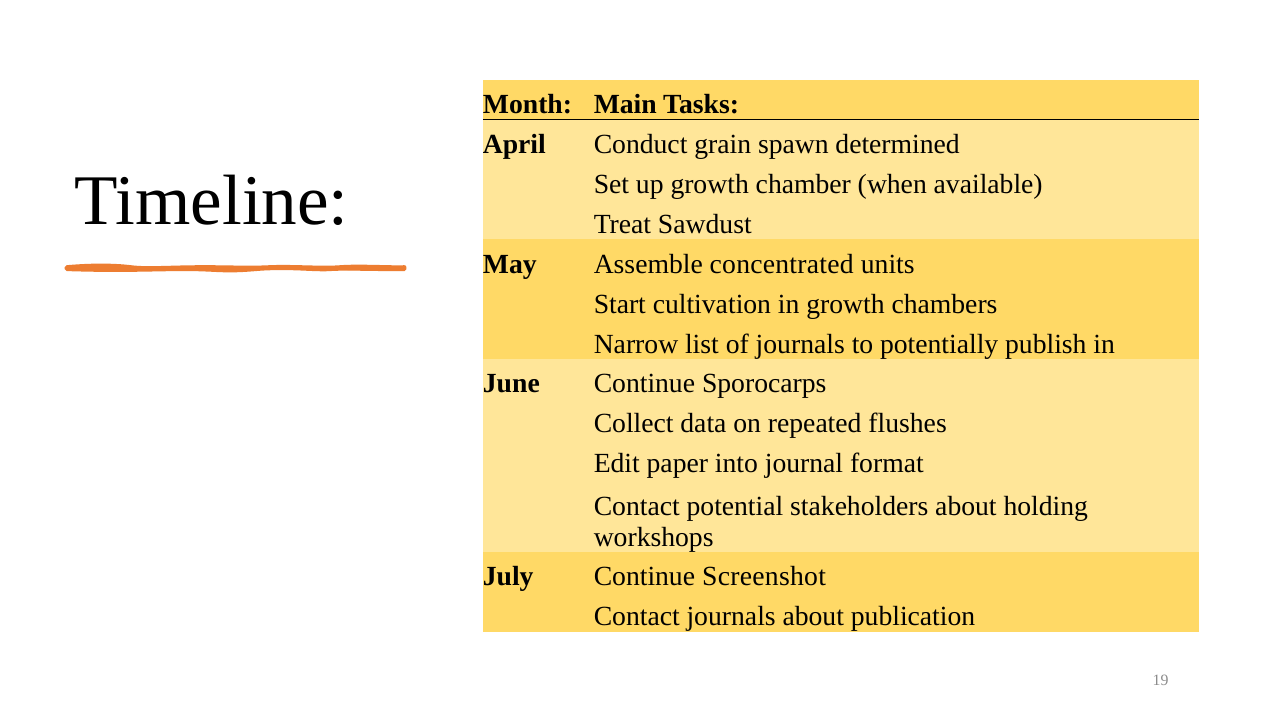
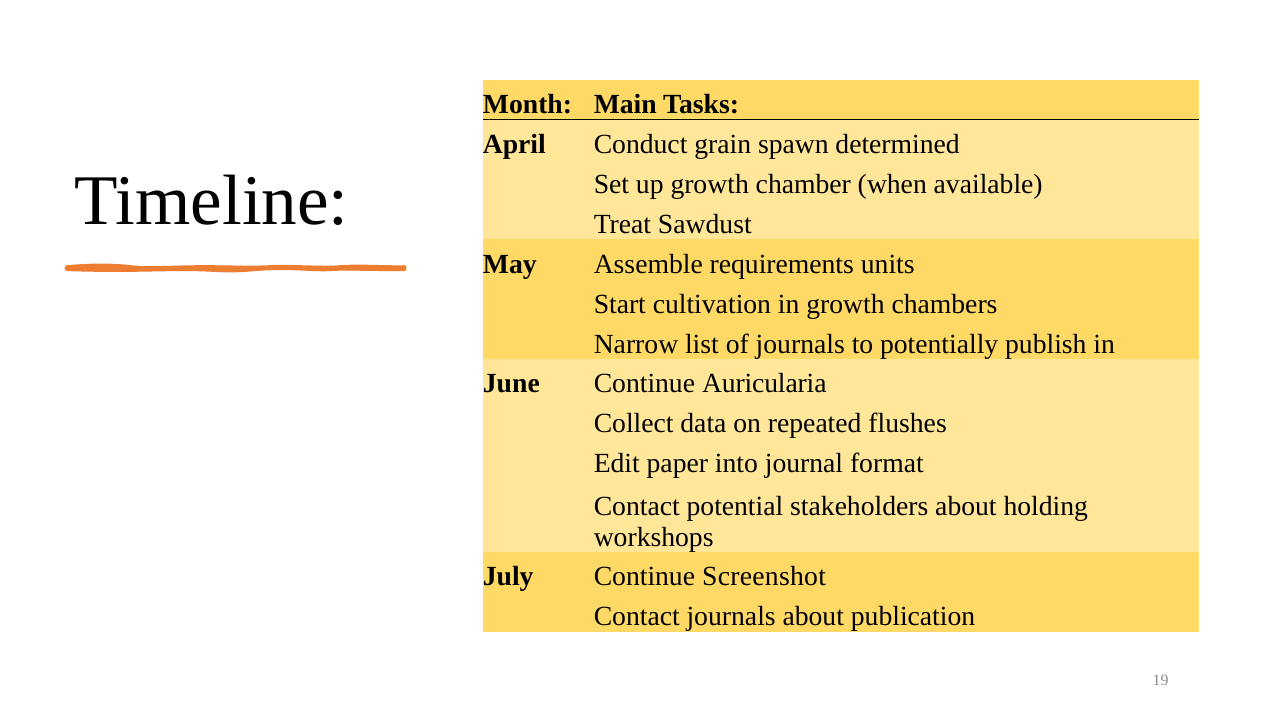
concentrated: concentrated -> requirements (782, 264)
Sporocarps: Sporocarps -> Auricularia (764, 384)
